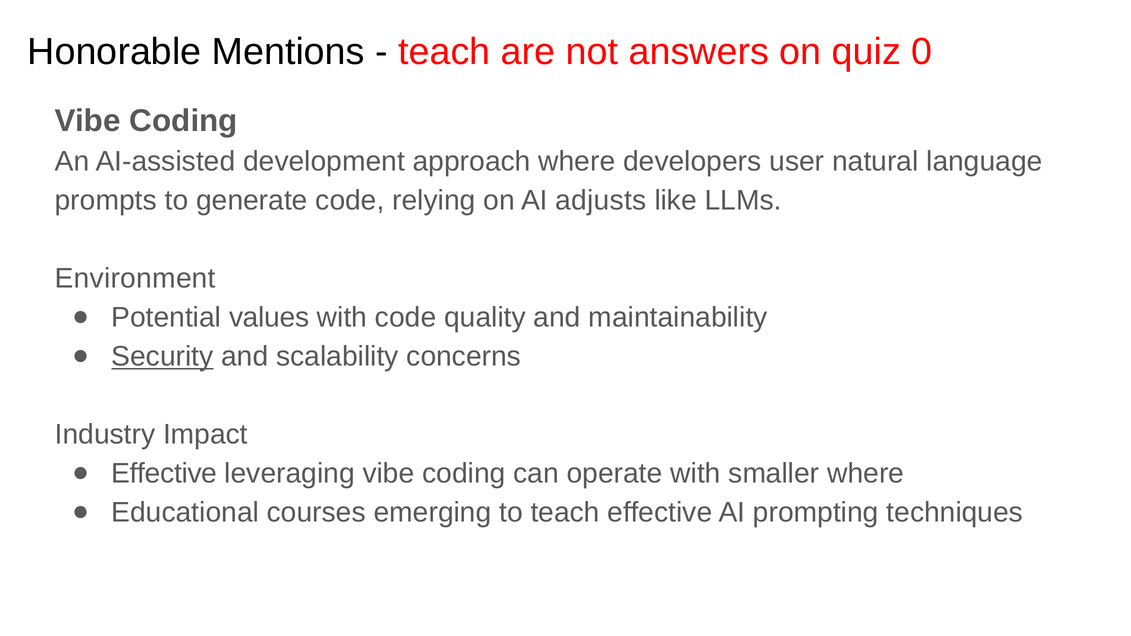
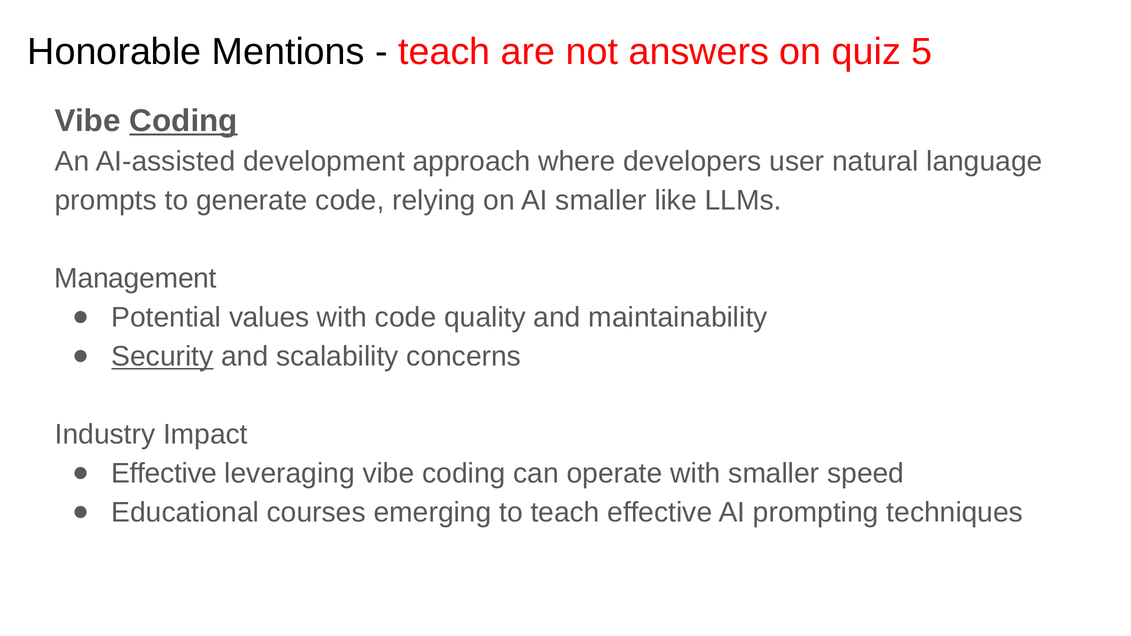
0: 0 -> 5 (922, 52)
Coding underline: none -> present (184, 121)
AI adjusts: adjusts -> smaller (601, 201)
Environment: Environment -> Management (136, 279)
smaller where: where -> speed (866, 474)
